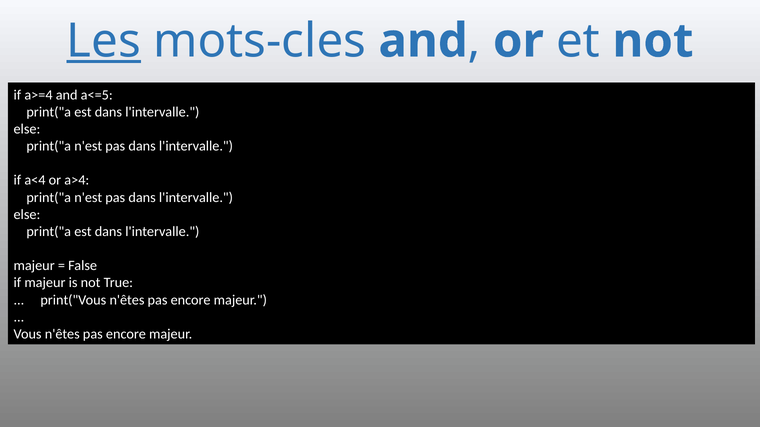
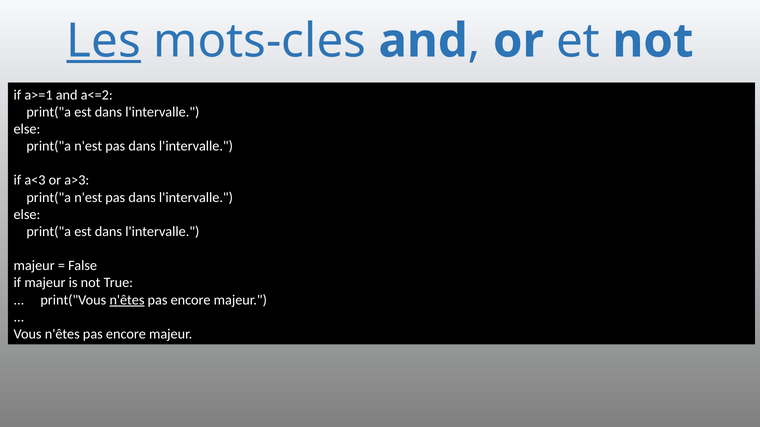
a>=4: a>=4 -> a>=1 (39, 95)
a<=5: a<=5 -> a<=2 (97, 95)
a<4: a<4 -> a<3 (35, 180)
a>4: a>4 -> a>3 (77, 180)
n'êtes underline: none -> present (127, 300)
